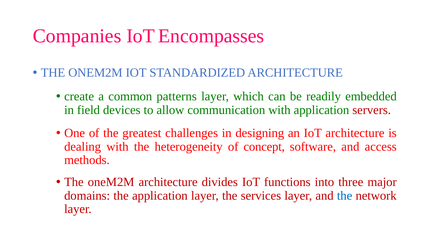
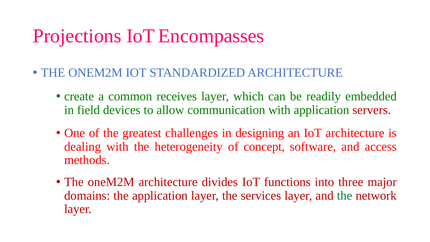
Companies: Companies -> Projections (77, 36)
patterns: patterns -> receives (177, 96)
the colour: blue -> green (345, 195)
